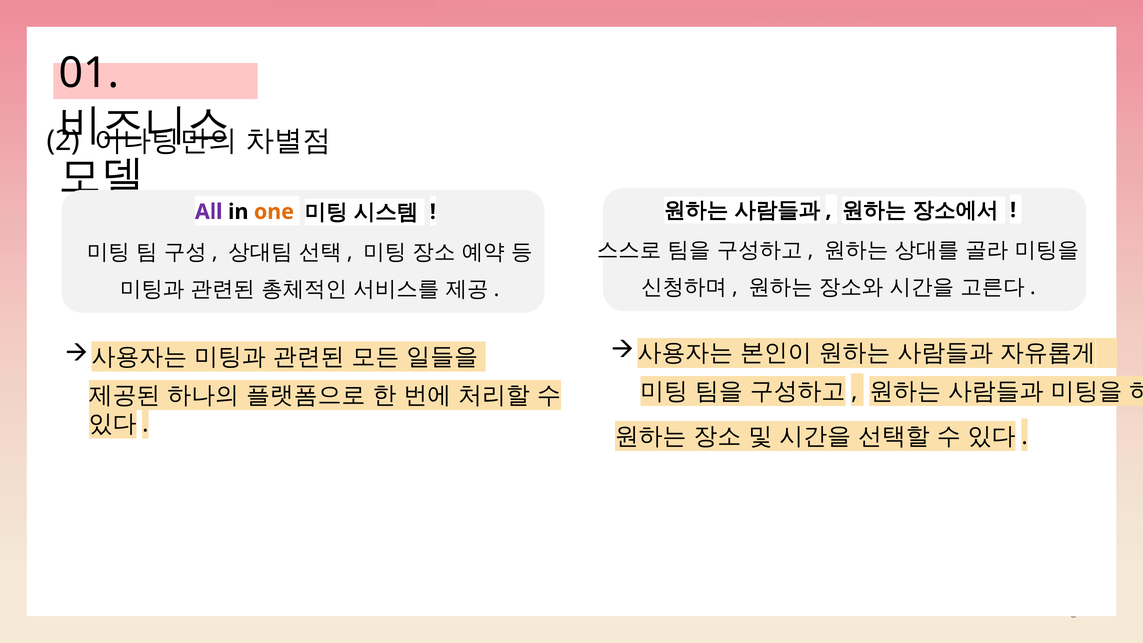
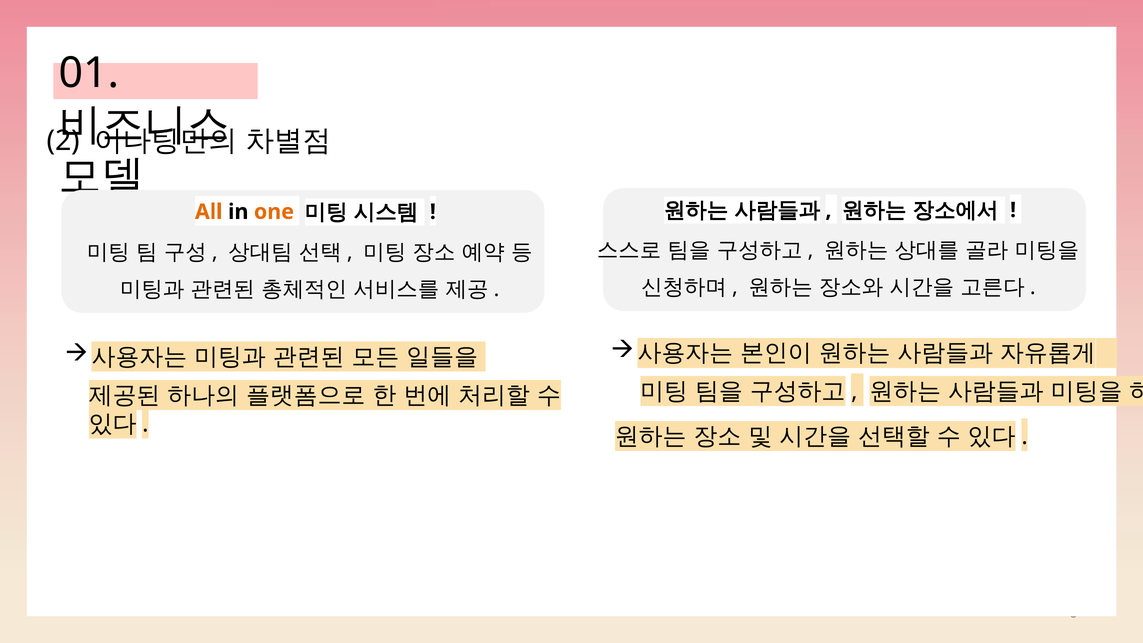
All colour: purple -> orange (209, 212)
